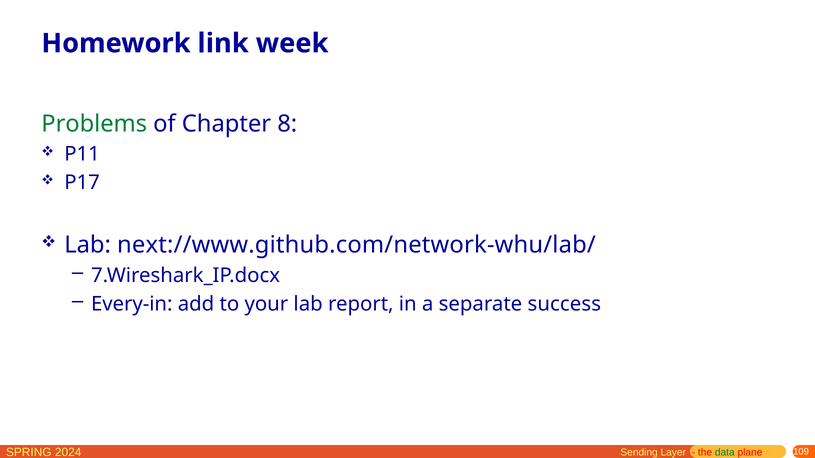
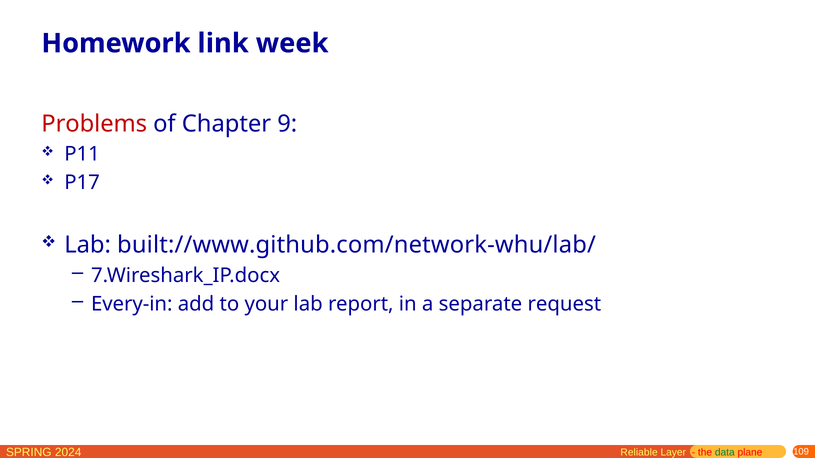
Problems colour: green -> red (94, 124)
8: 8 -> 9 (287, 124)
next://www.github.com/network-whu/lab/: next://www.github.com/network-whu/lab/ -> built://www.github.com/network-whu/lab/ (356, 245)
success: success -> request (564, 304)
Sending: Sending -> Reliable (639, 453)
